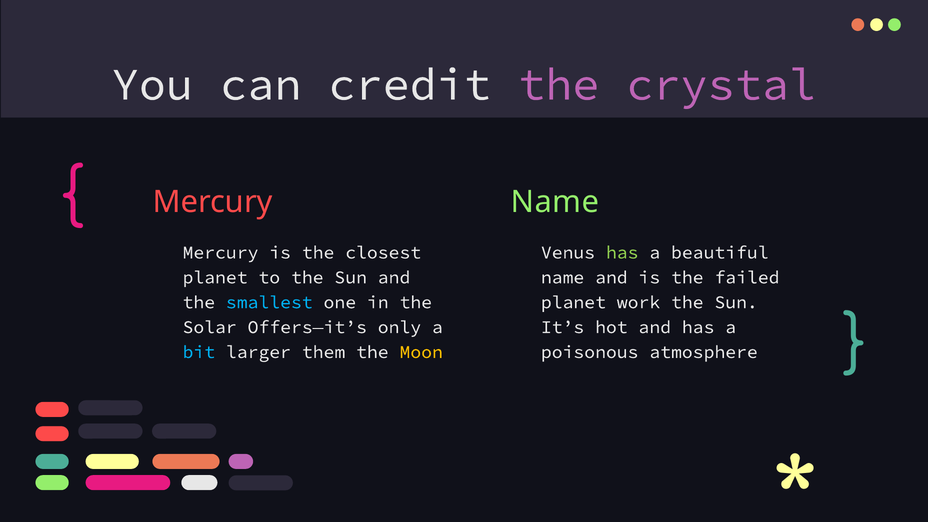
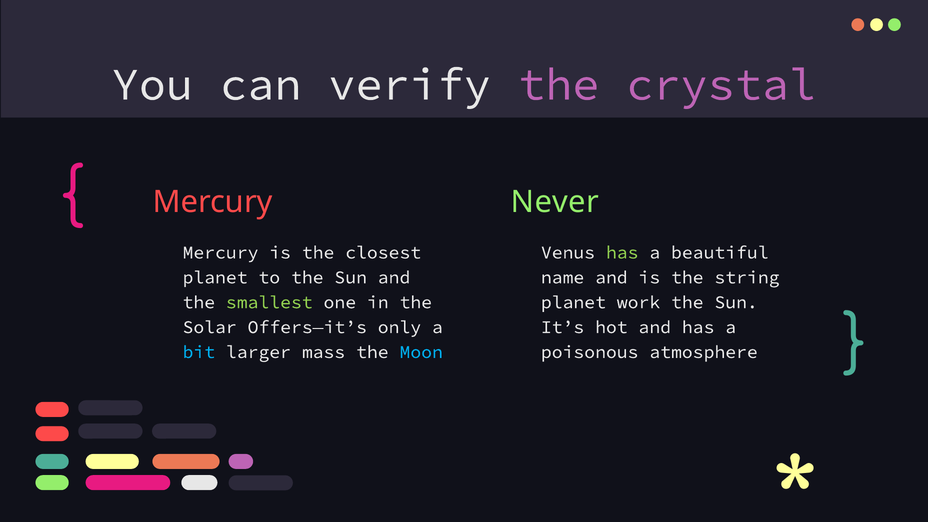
credit: credit -> verify (410, 85)
Mercury Name: Name -> Never (555, 202)
failed: failed -> string (747, 277)
smallest colour: light blue -> light green (269, 302)
them: them -> mass (324, 352)
Moon colour: yellow -> light blue (421, 352)
